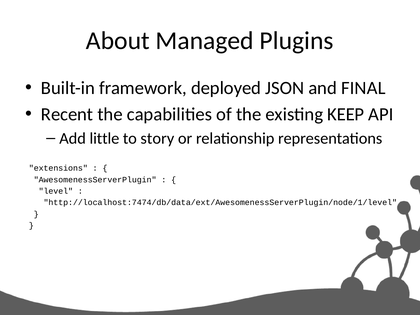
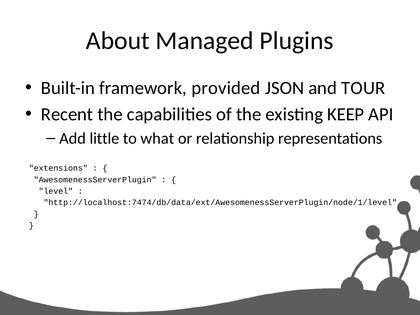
deployed: deployed -> provided (226, 88)
FINAL: FINAL -> TOUR (363, 88)
story: story -> what (157, 138)
